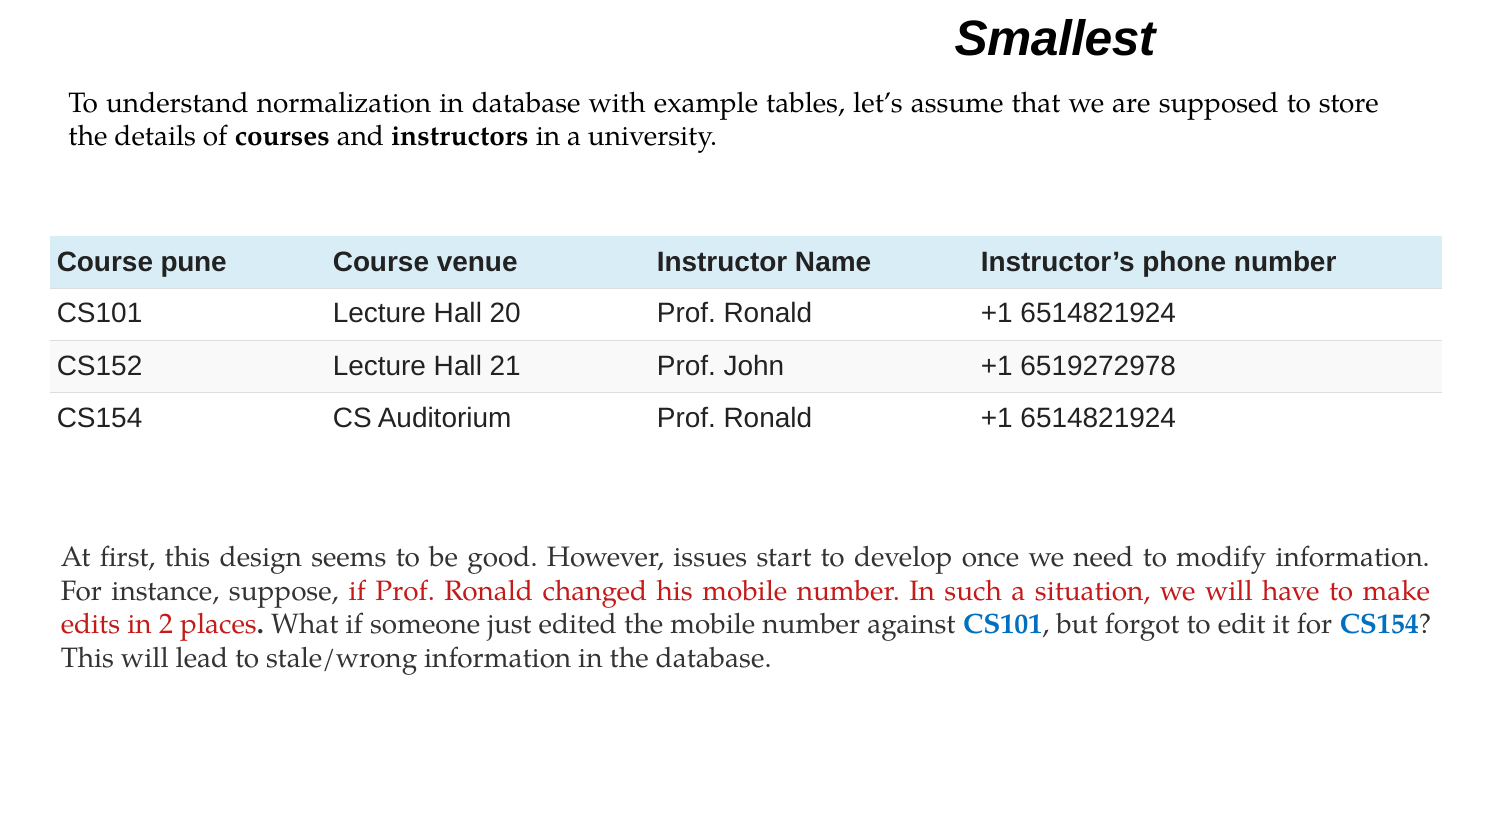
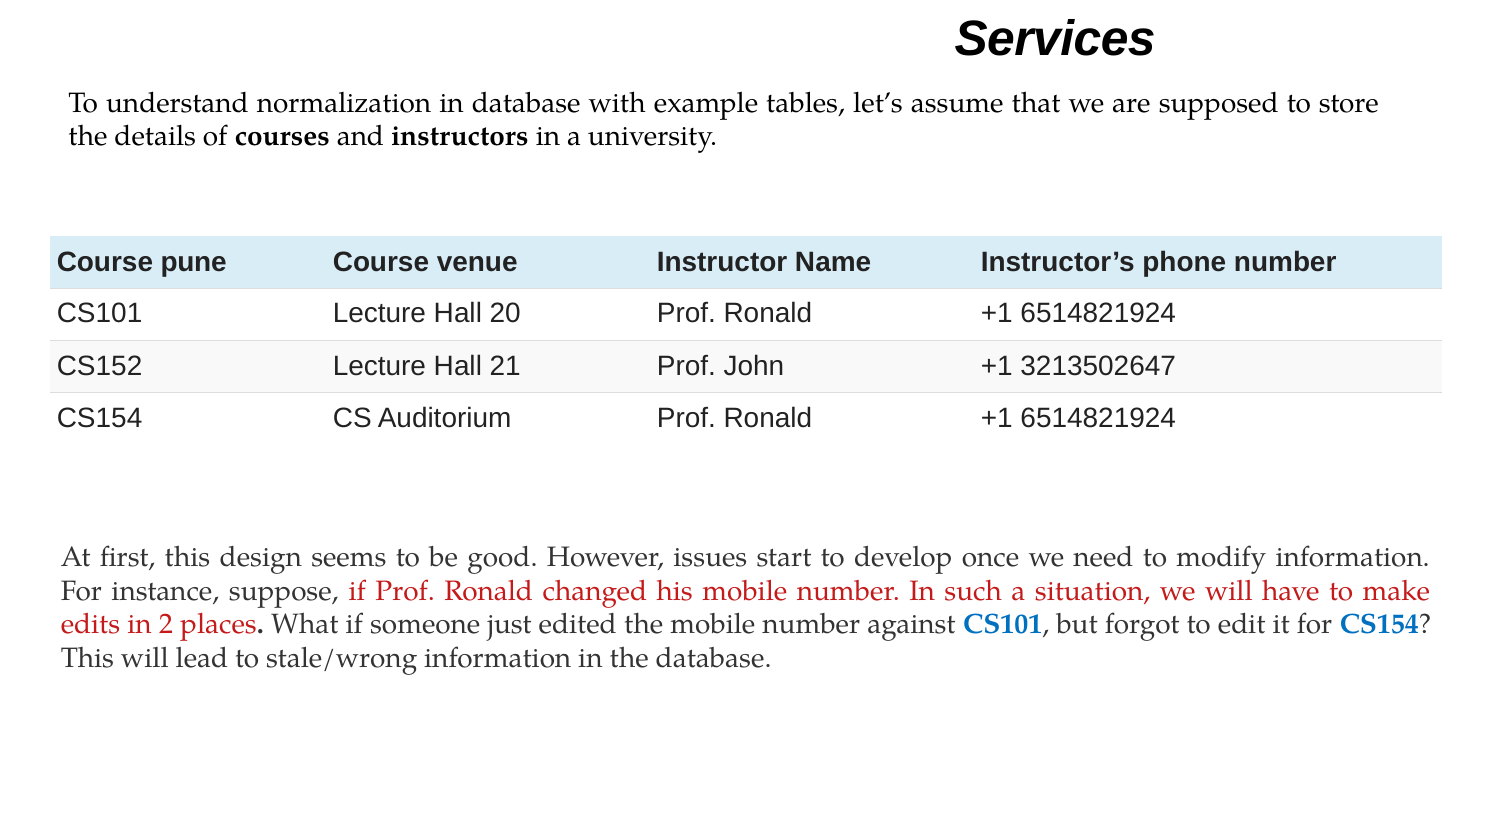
Smallest: Smallest -> Services (1055, 39)
6519272978: 6519272978 -> 3213502647 (1098, 366)
